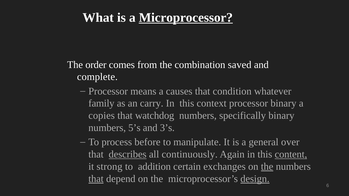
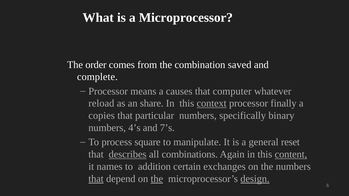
Microprocessor underline: present -> none (186, 18)
condition: condition -> computer (232, 91)
family: family -> reload (101, 104)
carry: carry -> share (152, 104)
context underline: none -> present (212, 104)
processor binary: binary -> finally (284, 104)
watchdog: watchdog -> particular (155, 116)
5’s: 5’s -> 4’s (134, 128)
3’s: 3’s -> 7’s (167, 128)
before: before -> square (148, 142)
over: over -> reset (290, 142)
continuously: continuously -> combinations (190, 155)
strong: strong -> names (110, 167)
the underline: present -> none (267, 167)
the underline: none -> present (157, 179)
